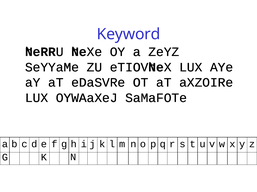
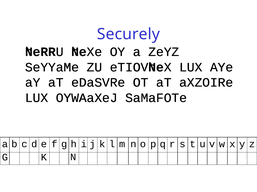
Keyword: Keyword -> Securely (128, 34)
